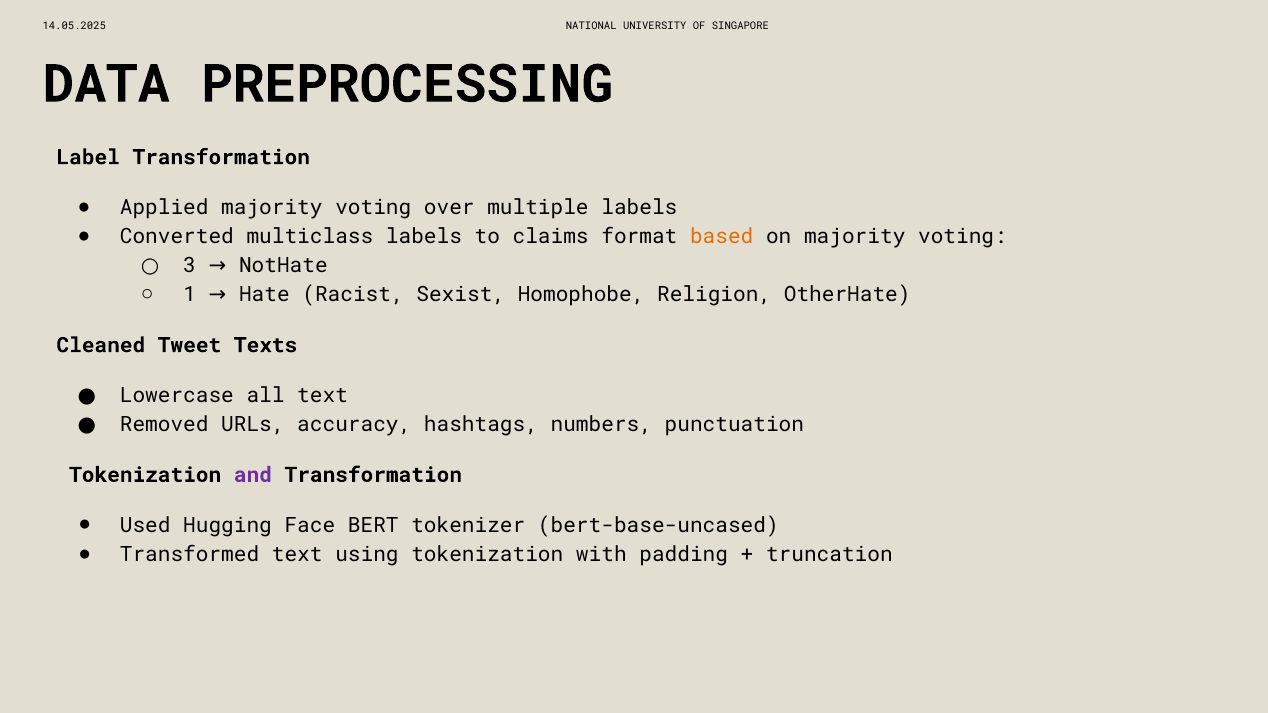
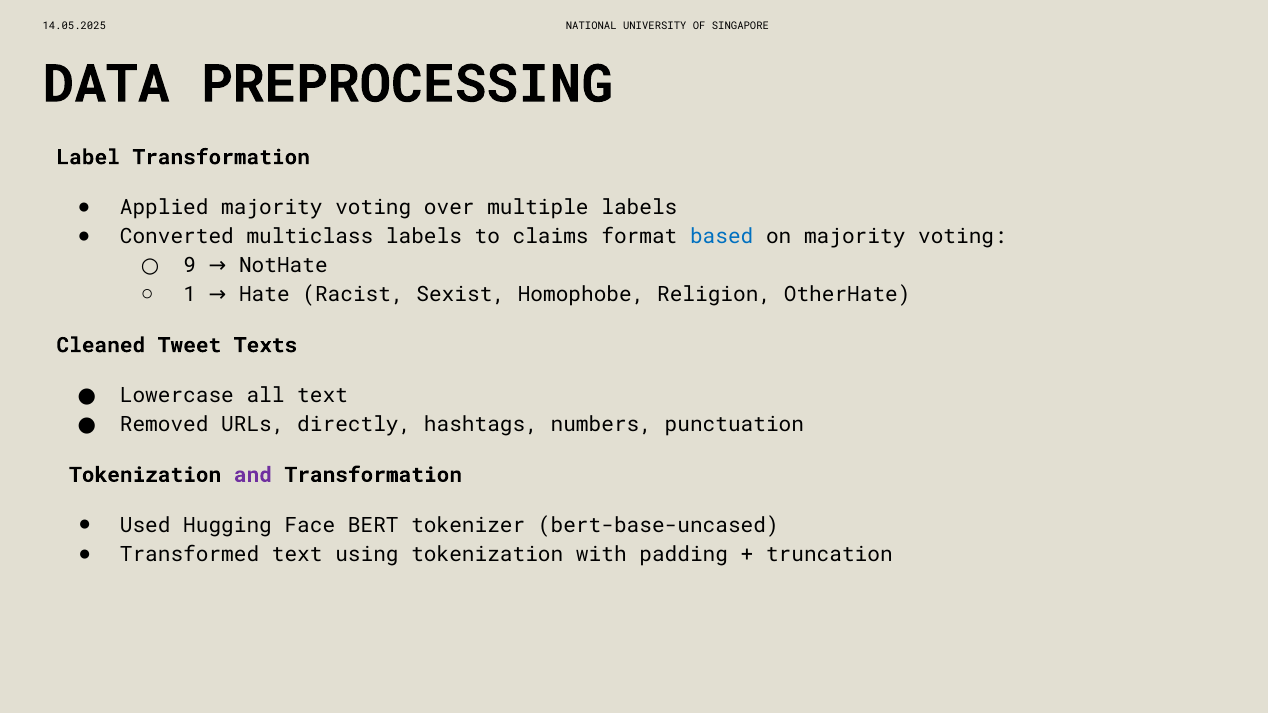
based colour: orange -> blue (722, 237)
3: 3 -> 9 (190, 266)
accuracy: accuracy -> directly (354, 425)
